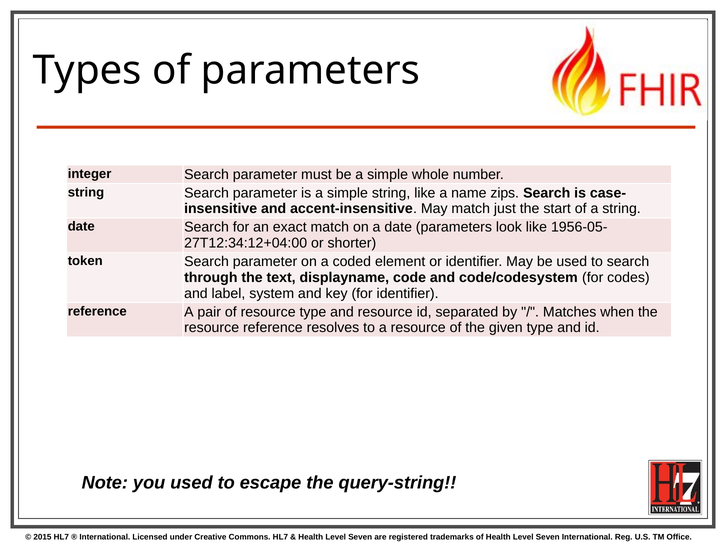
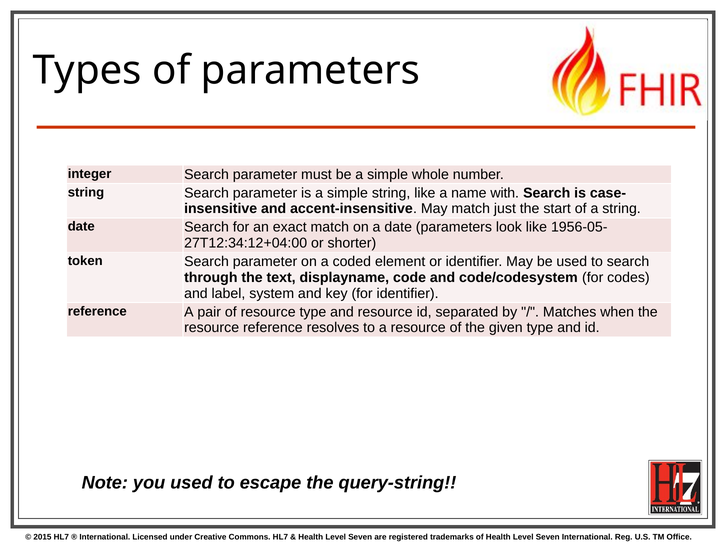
zips: zips -> with (505, 193)
